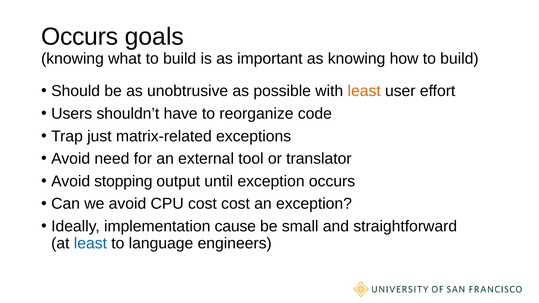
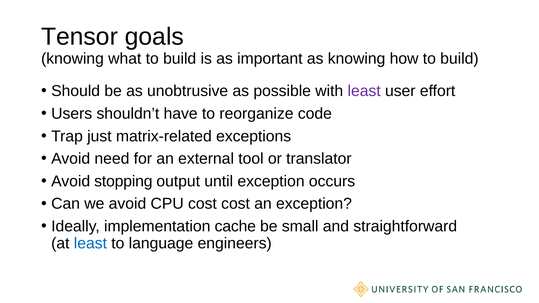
Occurs: Occurs -> Tensor (80, 37)
least colour: orange -> purple (364, 91)
cause: cause -> cache (235, 227)
